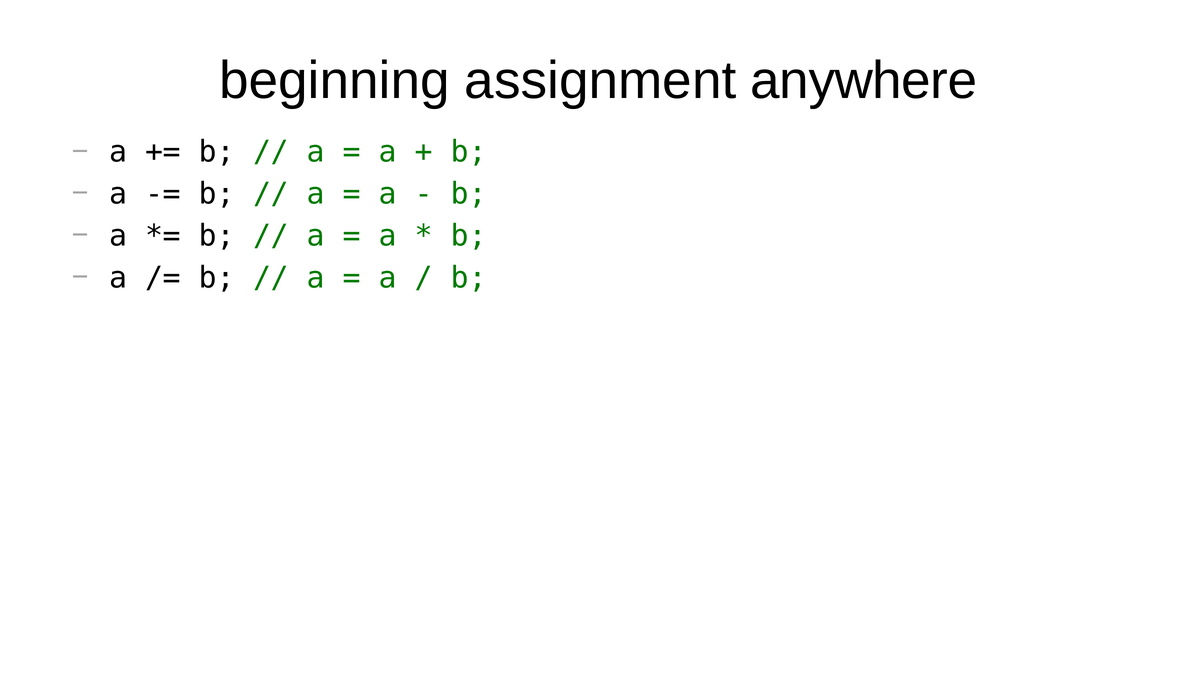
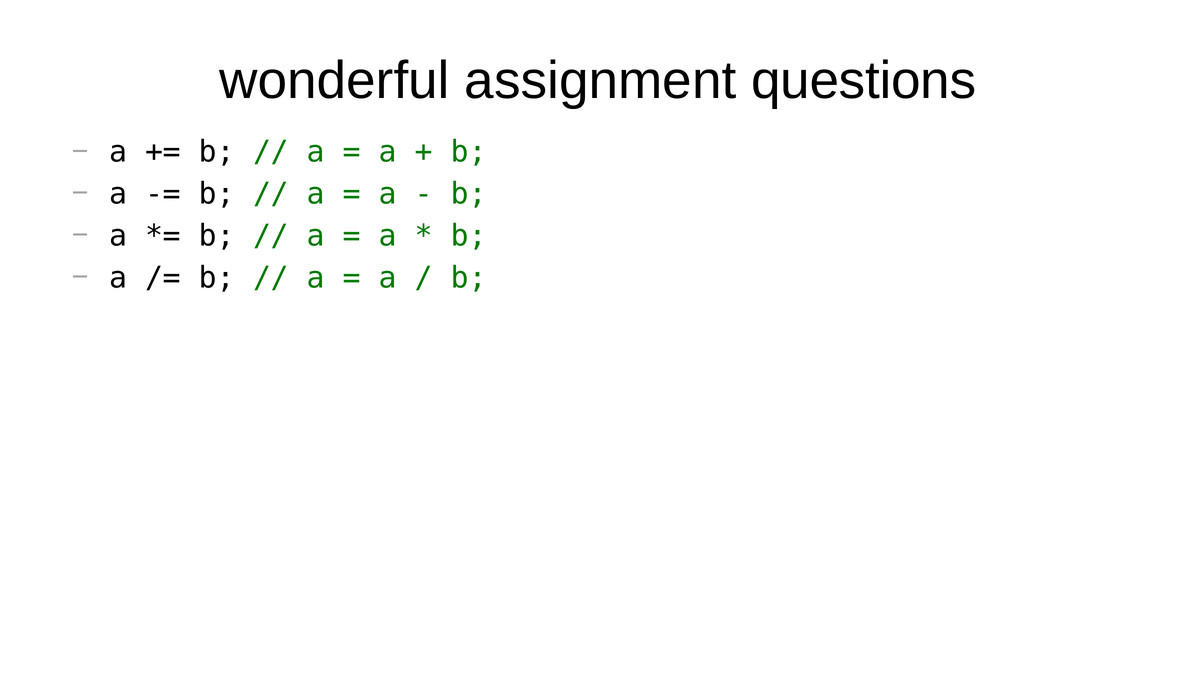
beginning: beginning -> wonderful (335, 81)
anywhere: anywhere -> questions (864, 81)
